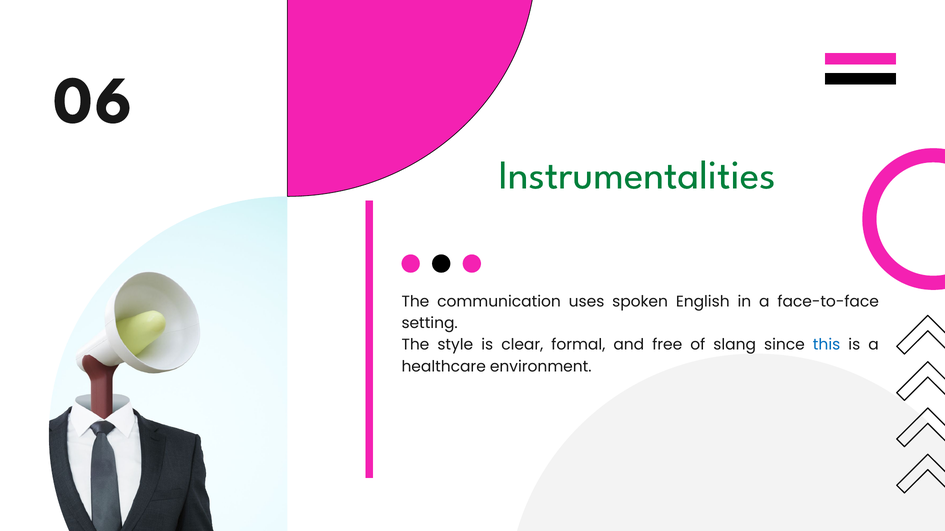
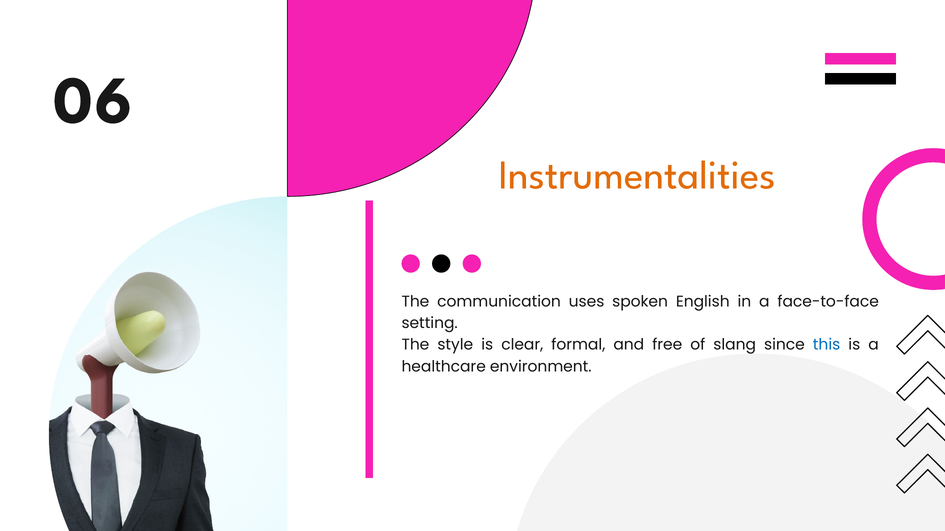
Instrumentalities colour: green -> orange (637, 175)
